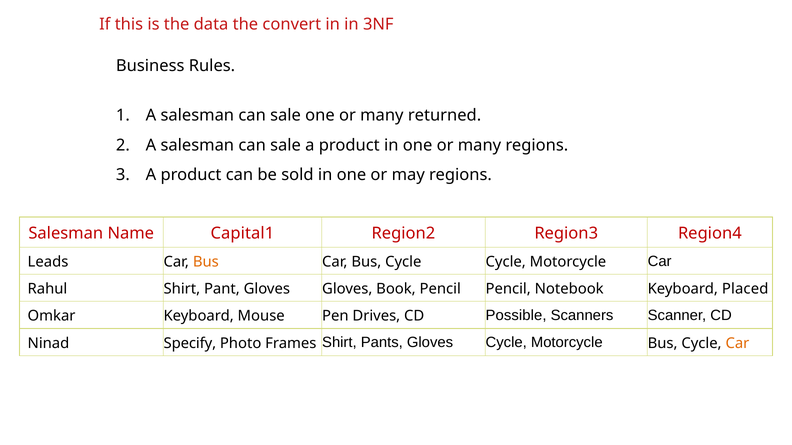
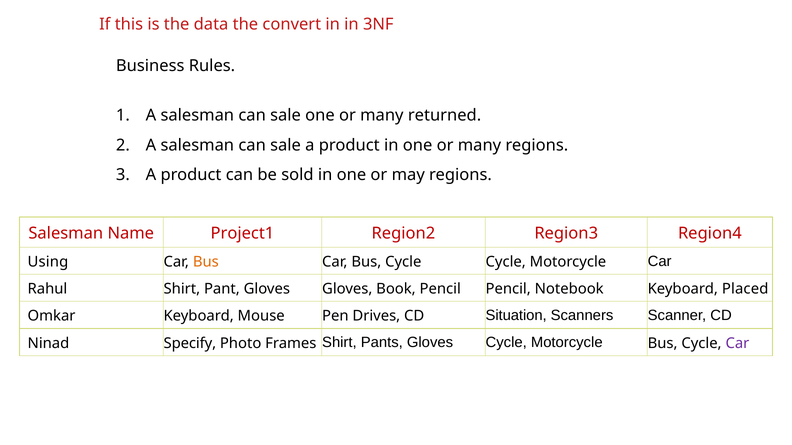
Capital1: Capital1 -> Project1 (242, 234)
Leads: Leads -> Using (48, 262)
Possible: Possible -> Situation (516, 316)
Car colour: orange -> purple (737, 344)
